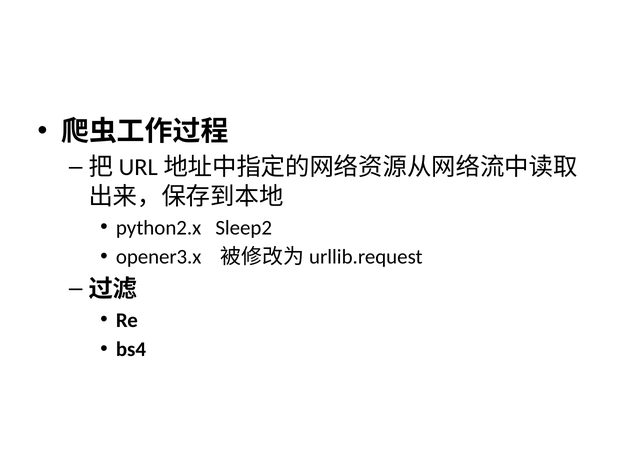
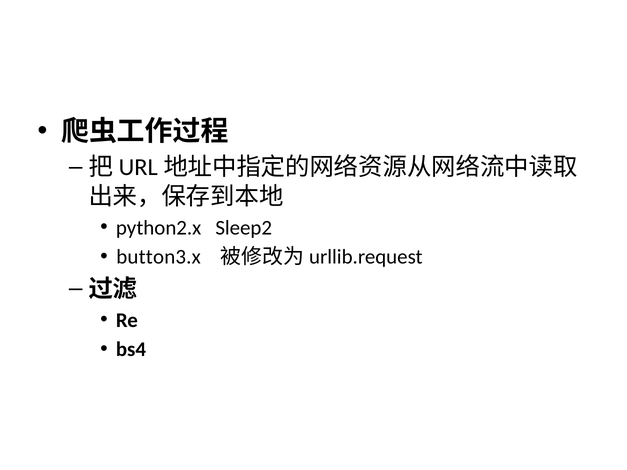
opener3.x: opener3.x -> button3.x (159, 257)
